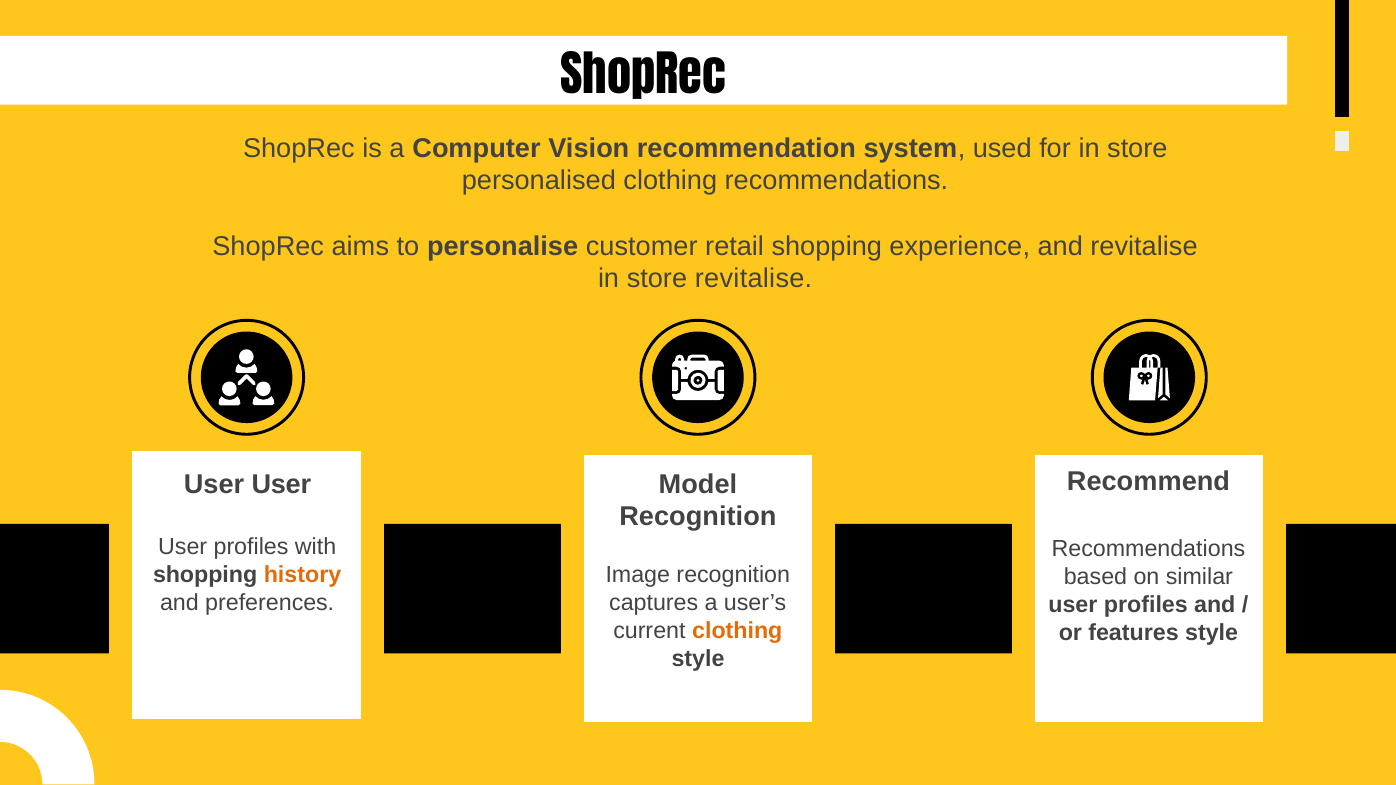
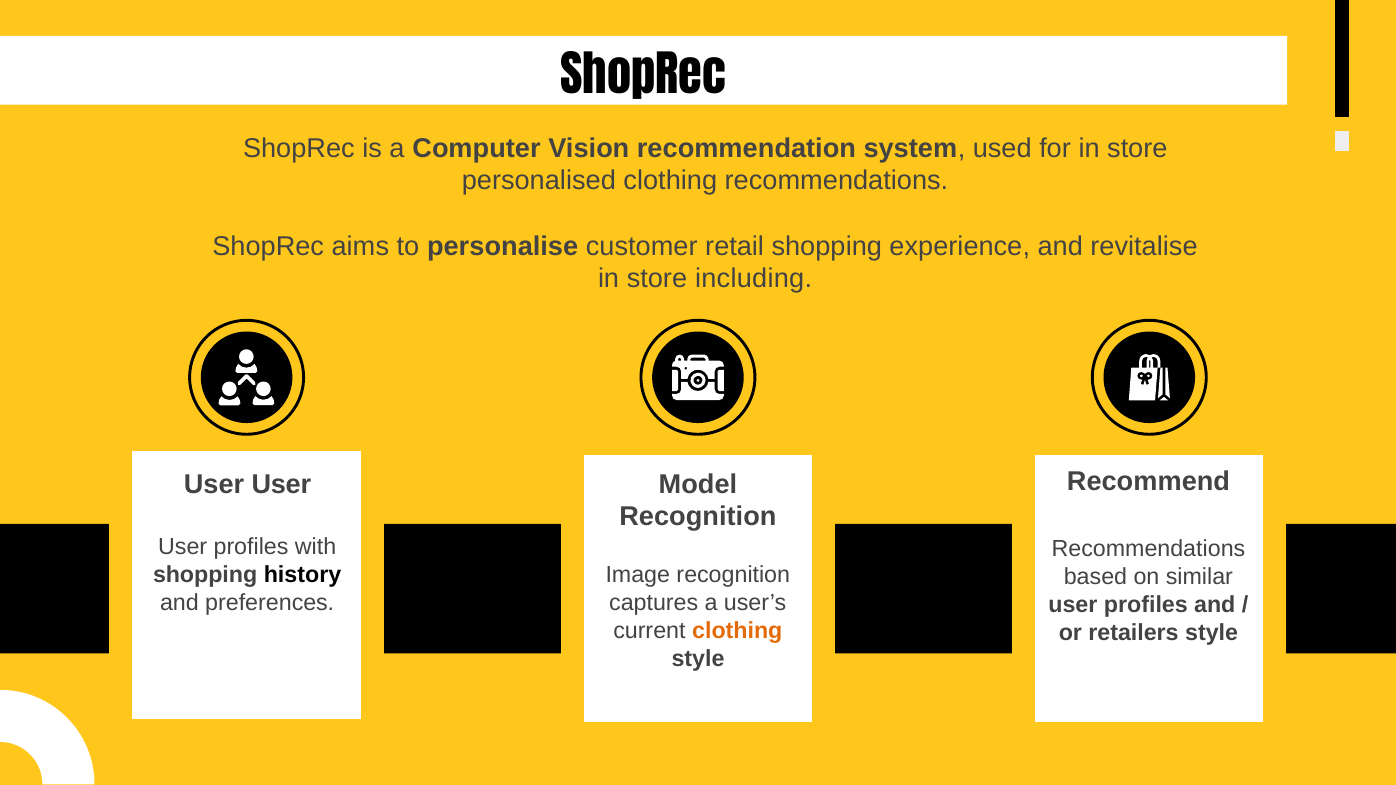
store revitalise: revitalise -> including (754, 279)
history colour: orange -> black (303, 575)
features: features -> retailers (1134, 633)
